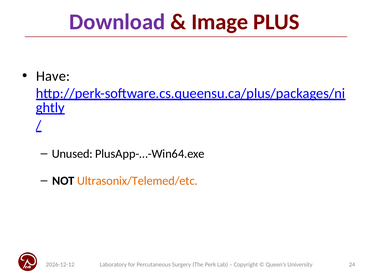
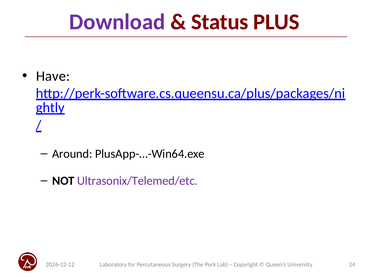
Image: Image -> Status (220, 22)
Unused: Unused -> Around (72, 154)
Ultrasonix/Telemed/etc colour: orange -> purple (137, 181)
